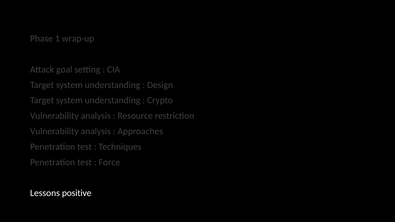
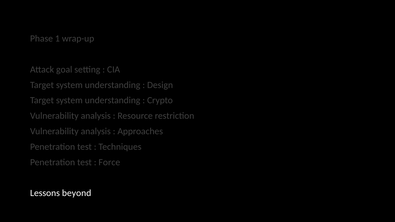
positive: positive -> beyond (77, 193)
